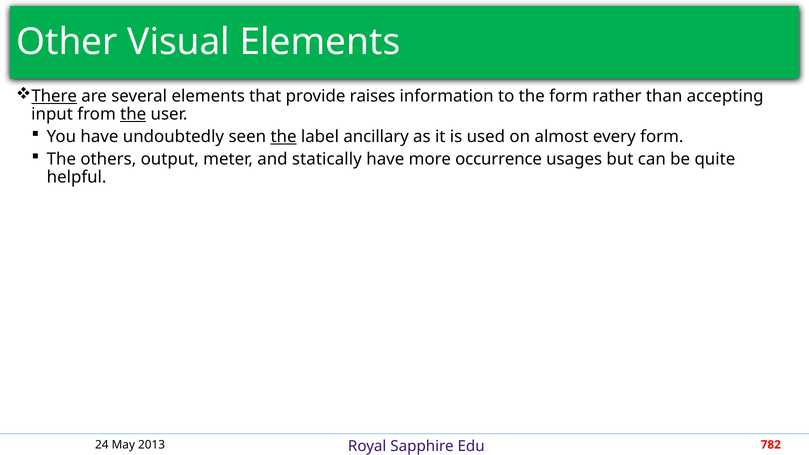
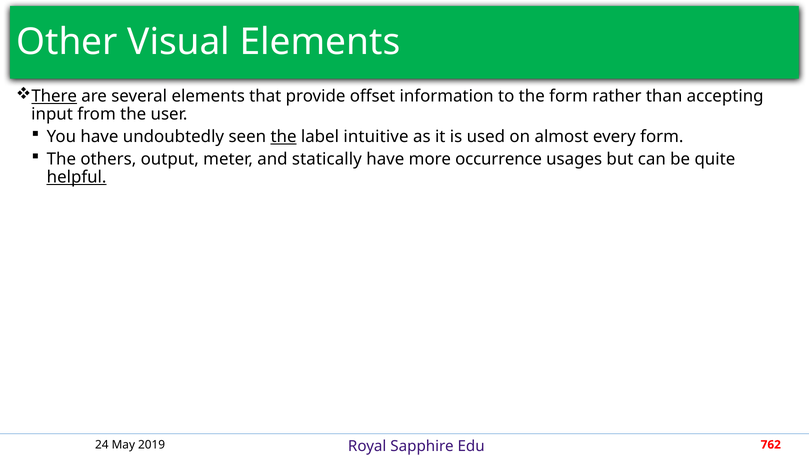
raises: raises -> offset (372, 96)
the underline: present -> none (133, 114)
ancillary: ancillary -> intuitive (376, 137)
helpful underline: none -> present (77, 177)
2013: 2013 -> 2019 (152, 445)
782: 782 -> 762 (771, 445)
